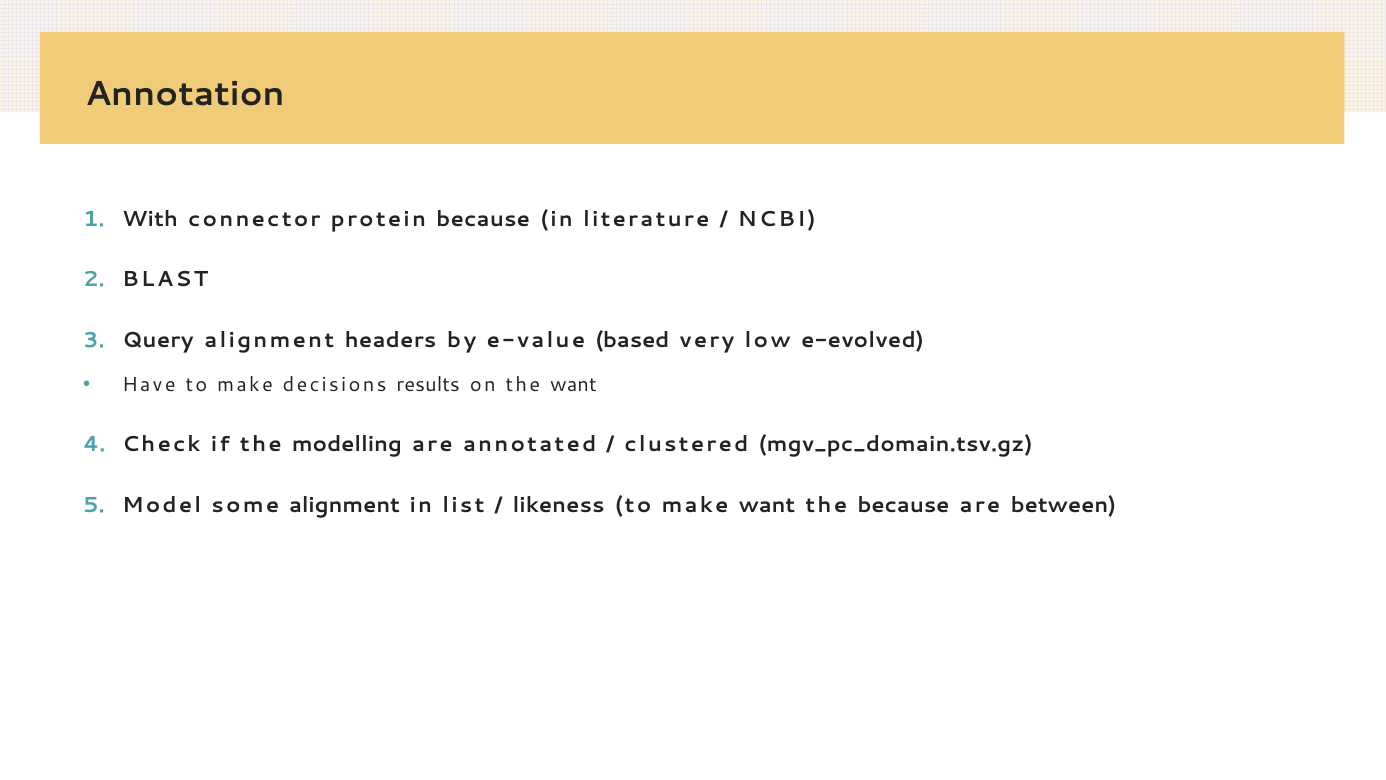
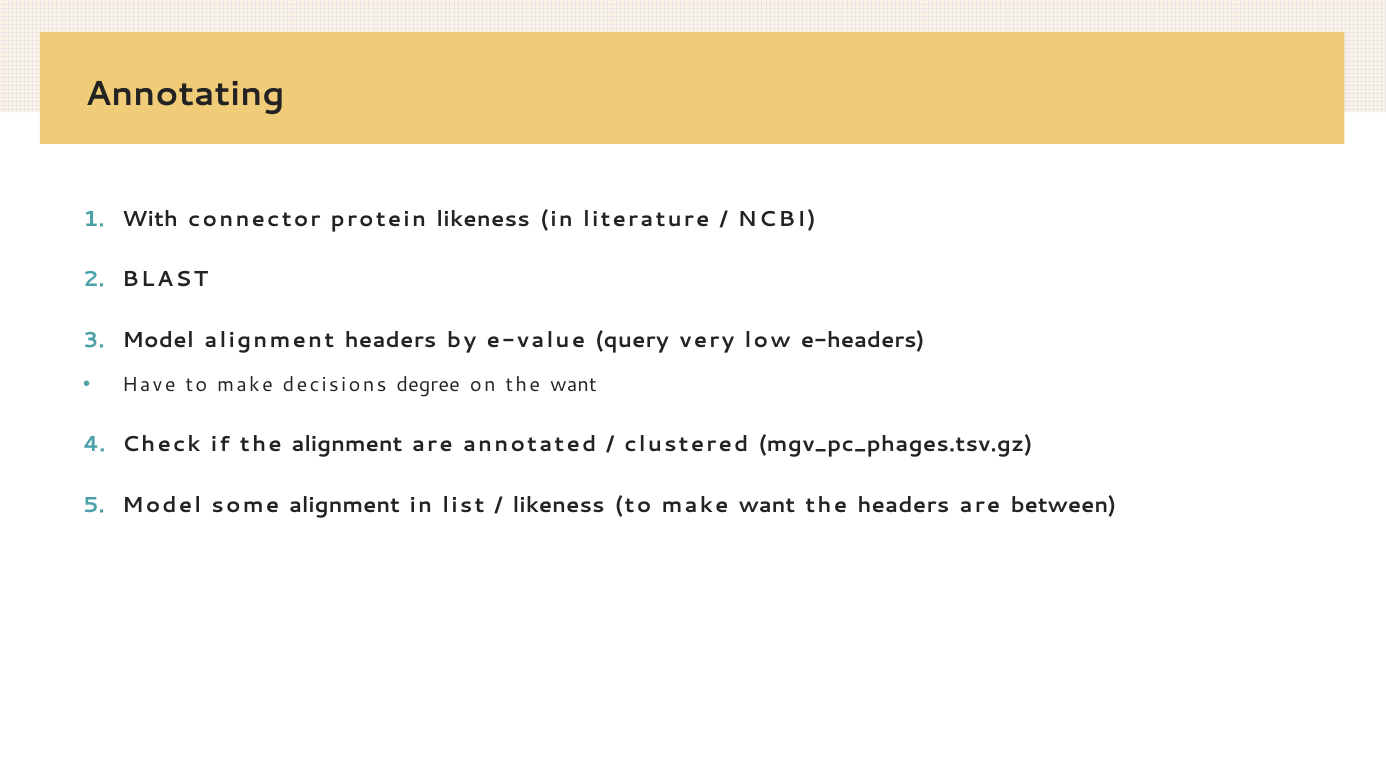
Annotation: Annotation -> Annotating (185, 94)
protein because: because -> likeness (483, 219)
Query: Query -> Model (158, 340)
based: based -> query (632, 340)
e-evolved: e-evolved -> e-headers (863, 340)
results: results -> degree (428, 385)
the modelling: modelling -> alignment (347, 444)
mgv_pc_domain.tsv.gz: mgv_pc_domain.tsv.gz -> mgv_pc_phages.tsv.gz (896, 444)
the because: because -> headers (903, 505)
